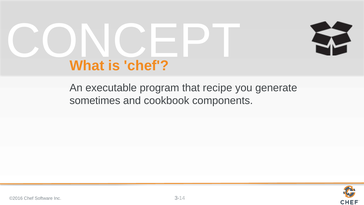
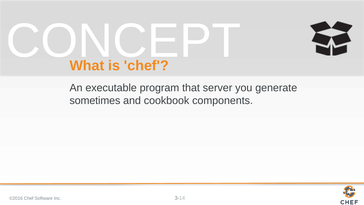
recipe: recipe -> server (218, 88)
